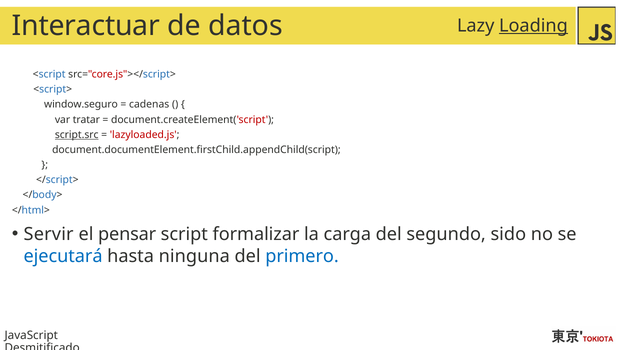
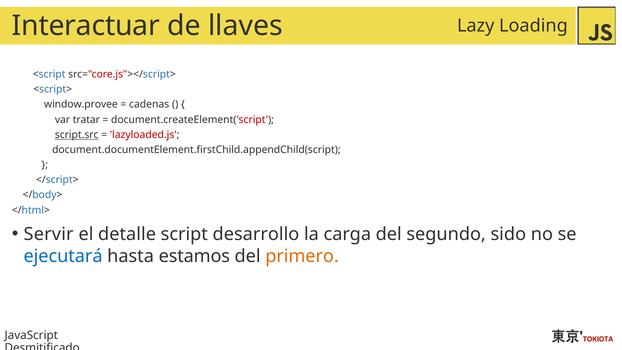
datos: datos -> llaves (246, 26)
Loading underline: present -> none (533, 26)
window.seguro: window.seguro -> window.provee (81, 105)
pensar: pensar -> detalle (127, 234)
formalizar: formalizar -> desarrollo (256, 234)
ninguna: ninguna -> estamos (194, 256)
primero colour: blue -> orange (302, 256)
